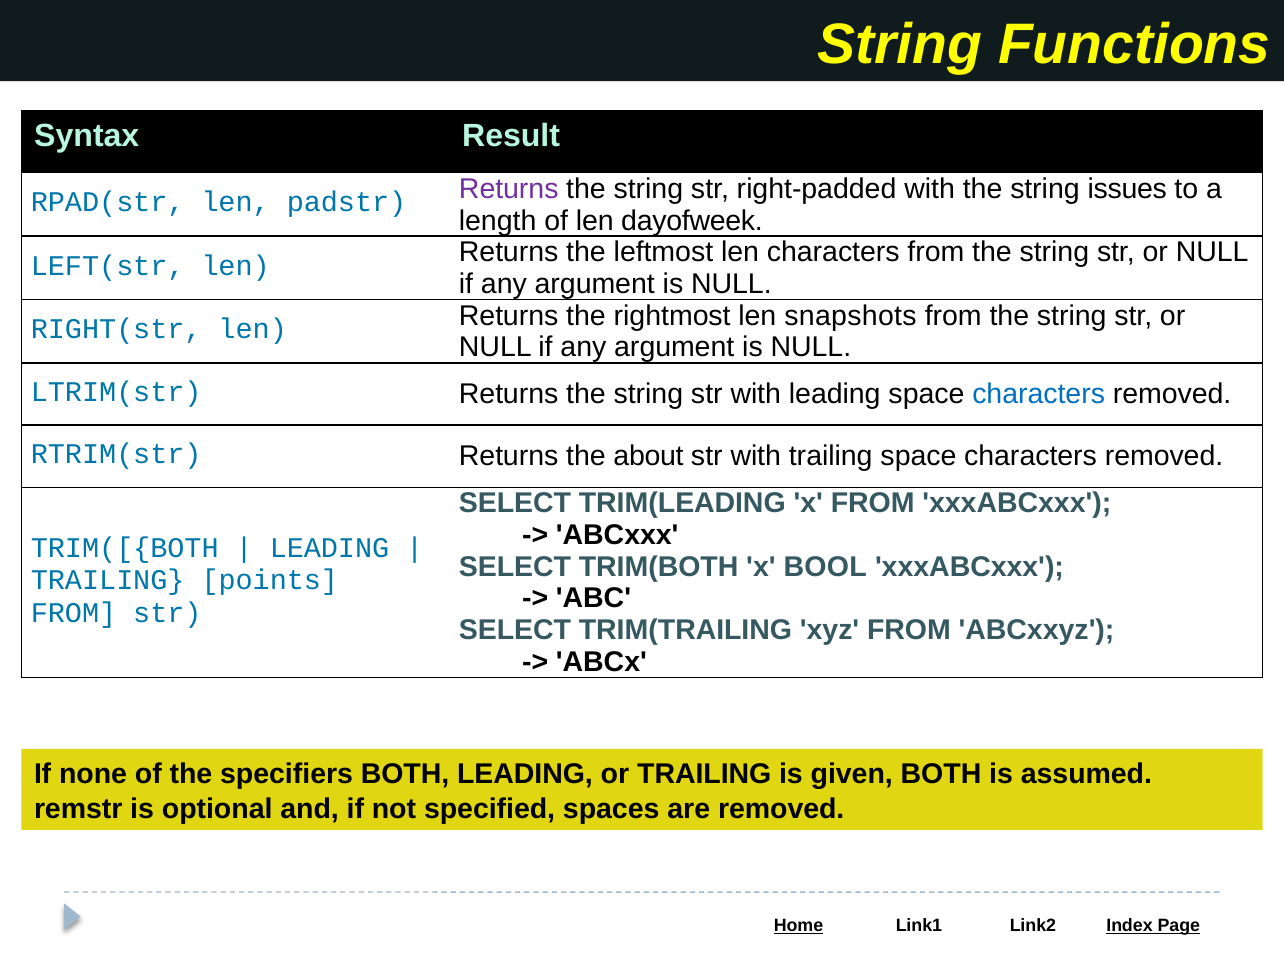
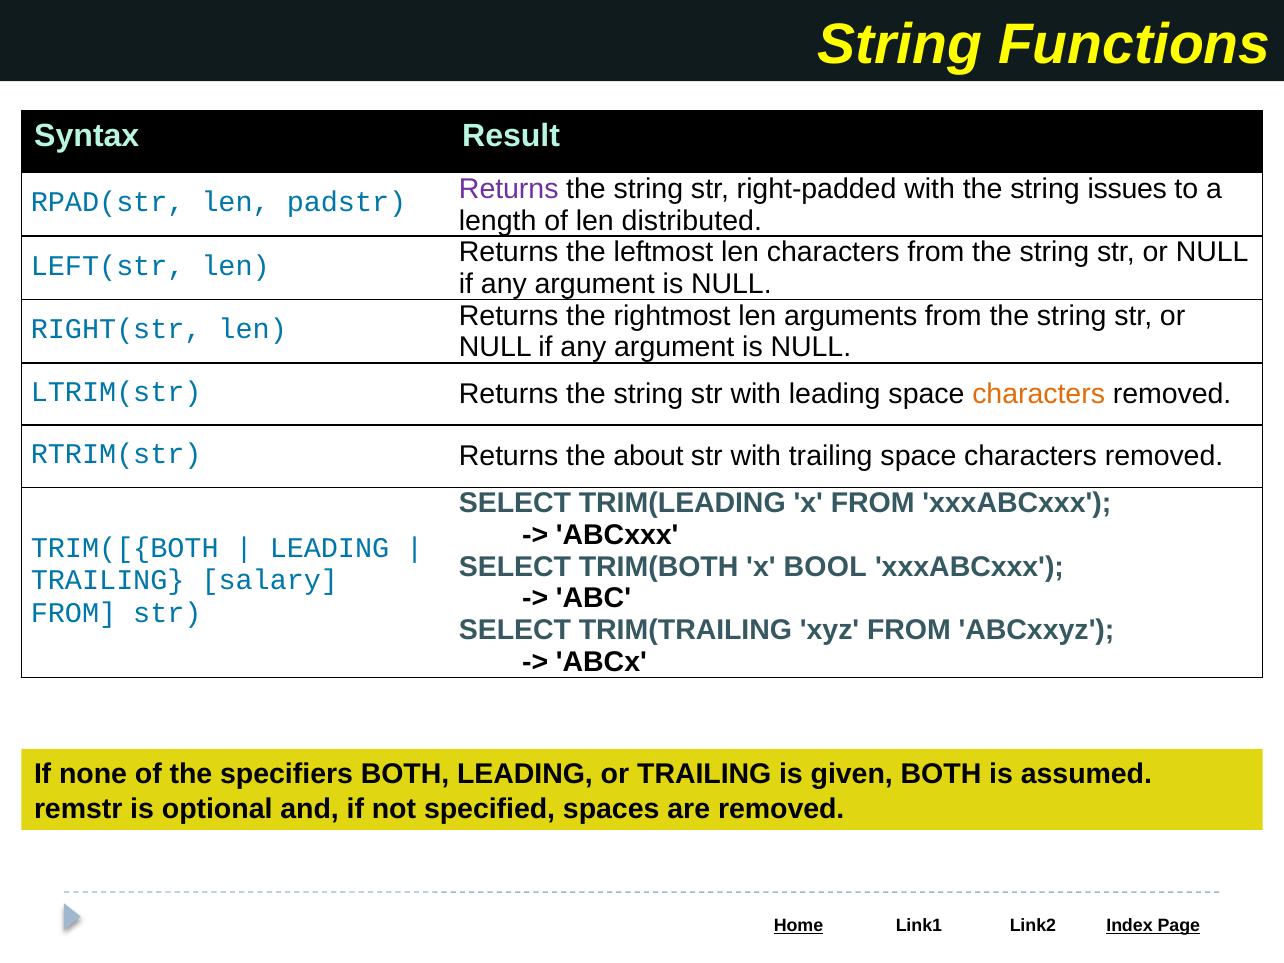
dayofweek: dayofweek -> distributed (692, 221)
snapshots: snapshots -> arguments (851, 316)
characters colour: blue -> orange (1039, 394)
points: points -> salary (270, 580)
